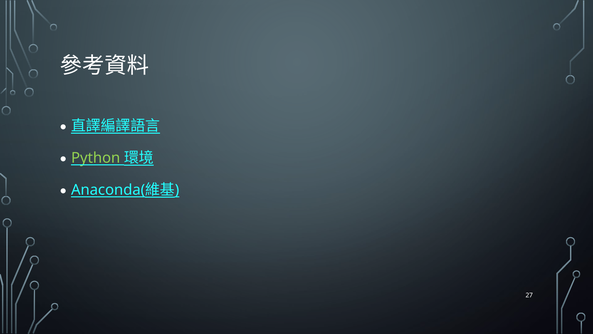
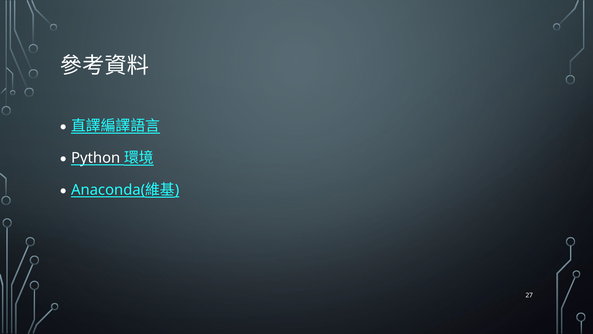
Python colour: light green -> white (96, 158)
